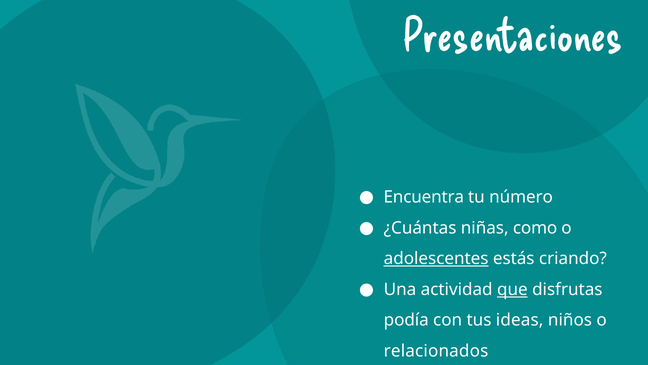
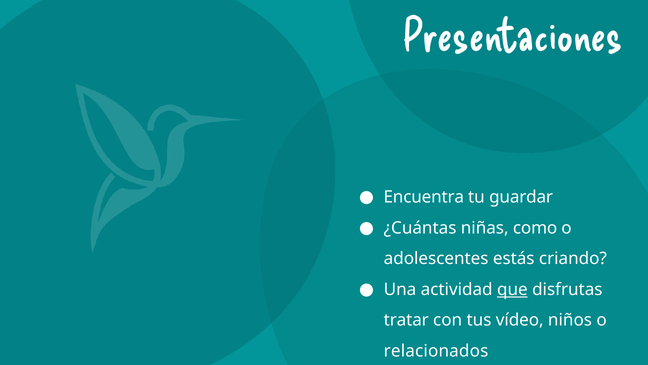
número: número -> guardar (521, 197)
adolescentes underline: present -> none (436, 258)
podía: podía -> tratar (406, 320)
ideas: ideas -> vídeo (520, 320)
